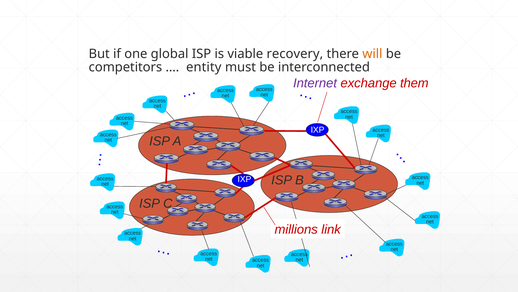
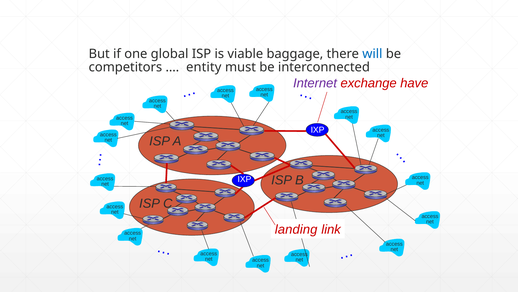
recovery: recovery -> baggage (295, 54)
will colour: orange -> blue (372, 54)
them: them -> have (414, 83)
millions: millions -> landing (296, 229)
